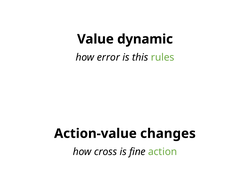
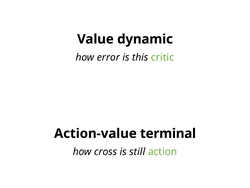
rules: rules -> critic (163, 57)
changes: changes -> terminal (168, 133)
fine: fine -> still (137, 151)
